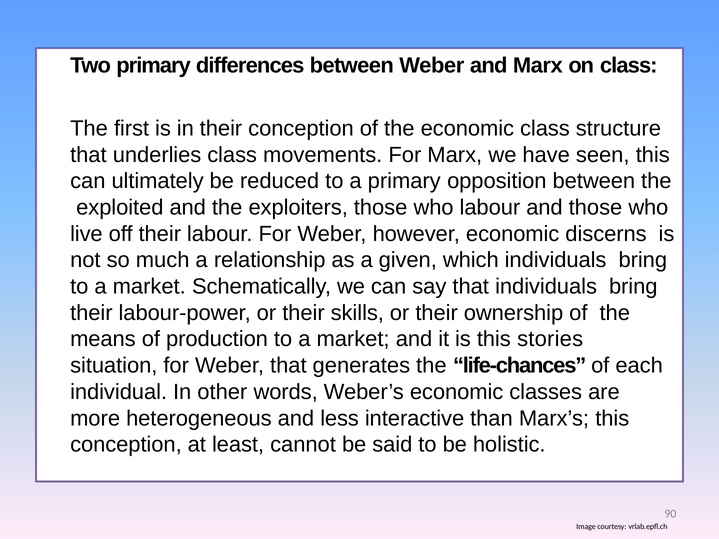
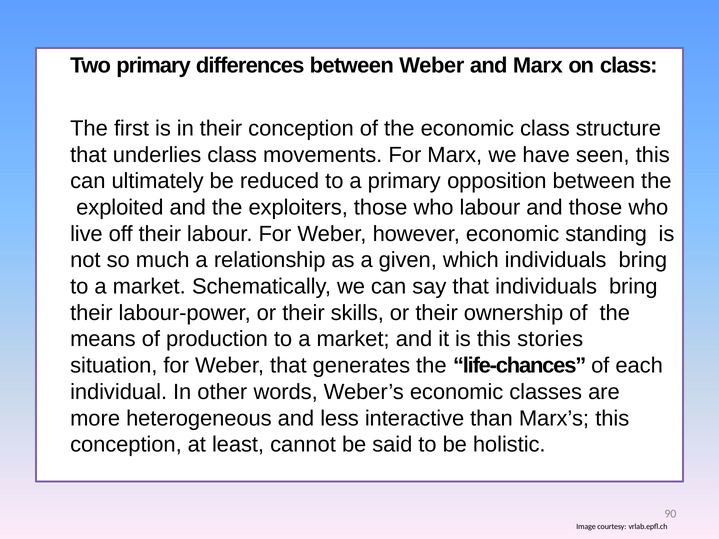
discerns: discerns -> standing (606, 234)
